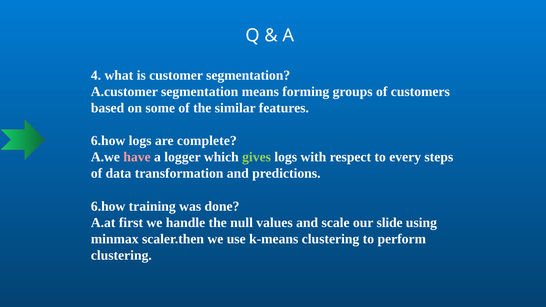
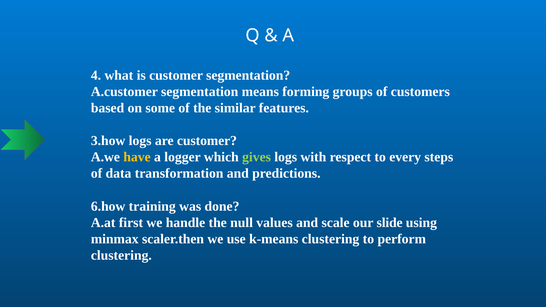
6.how: 6.how -> 3.how (108, 141)
are complete: complete -> customer (207, 141)
have colour: pink -> yellow (137, 157)
